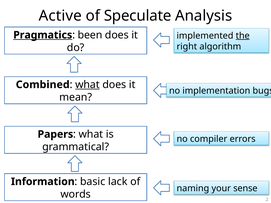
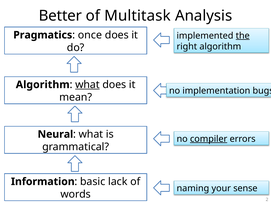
Active: Active -> Better (60, 16)
Speculate: Speculate -> Multitask (137, 16)
Pragmatics underline: present -> none (43, 35)
been: been -> once (90, 35)
Combined: Combined -> Algorithm (43, 85)
Papers: Papers -> Neural (55, 134)
compiler underline: none -> present (209, 139)
